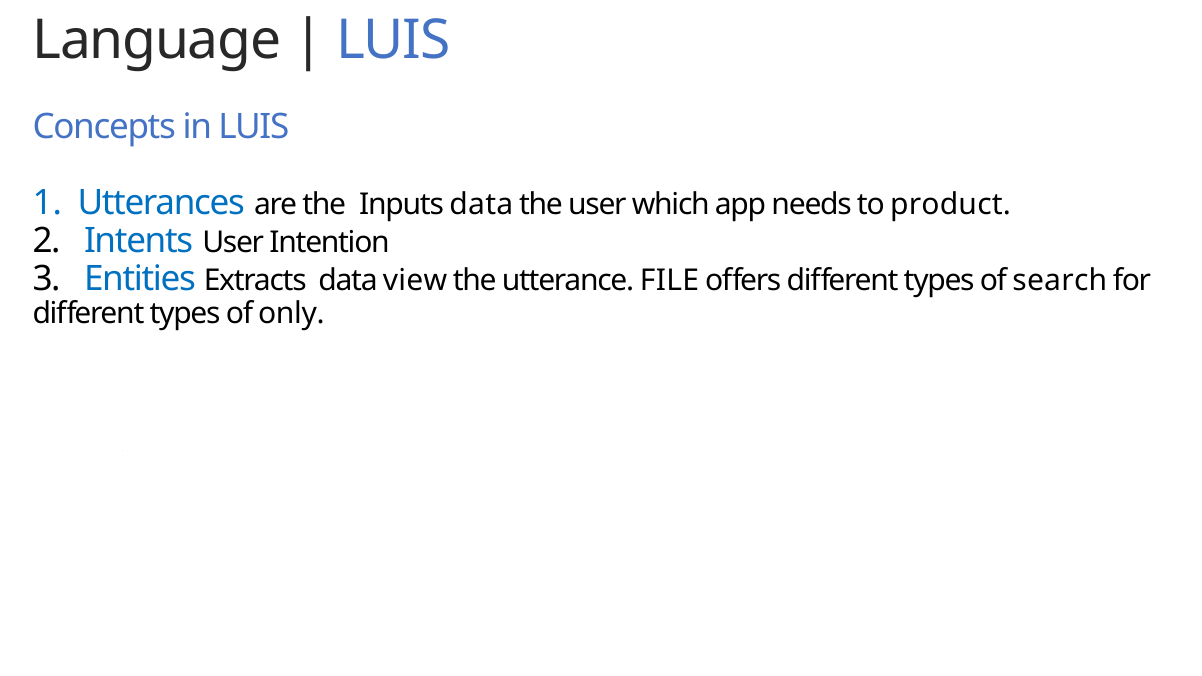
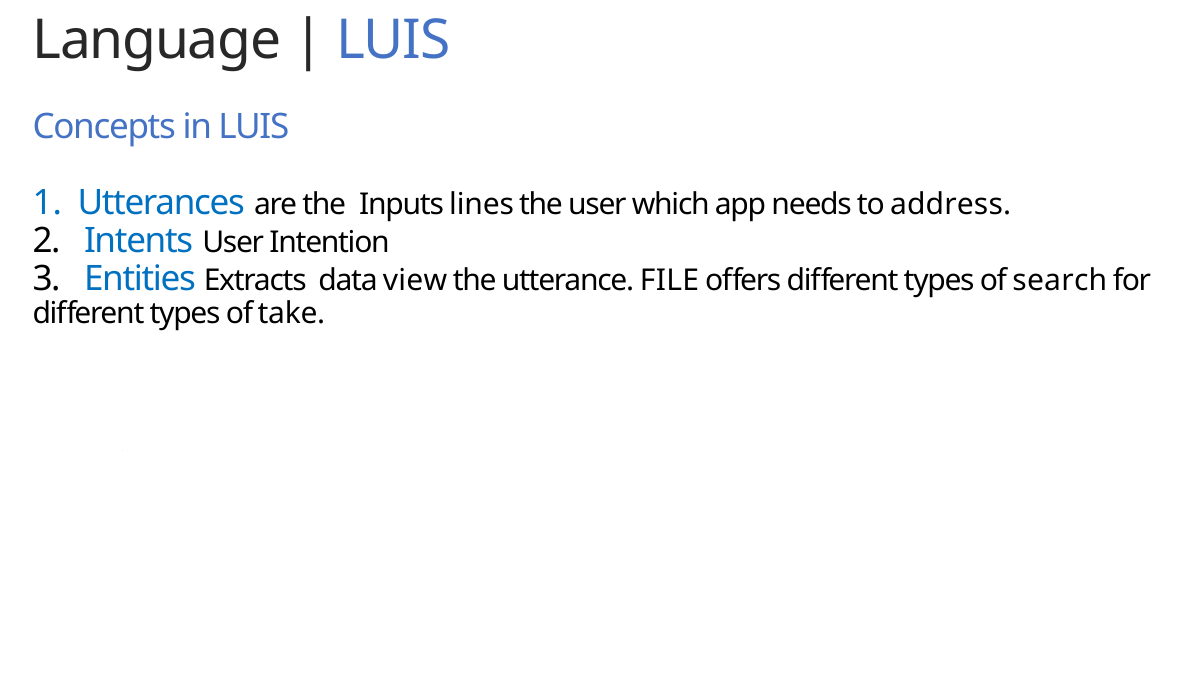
Inputs data: data -> lines (482, 205)
product: product -> address (951, 205)
only: only -> take (291, 314)
